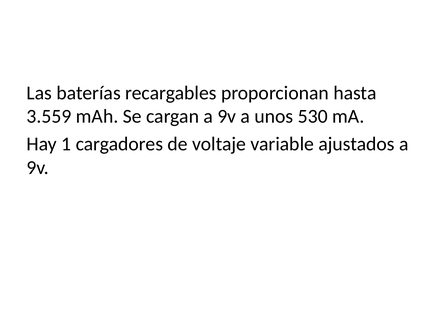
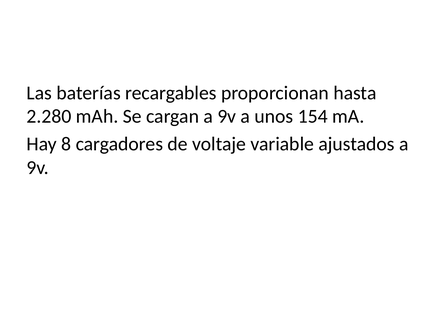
3.559: 3.559 -> 2.280 (49, 117)
530: 530 -> 154 (313, 117)
1: 1 -> 8 (66, 144)
